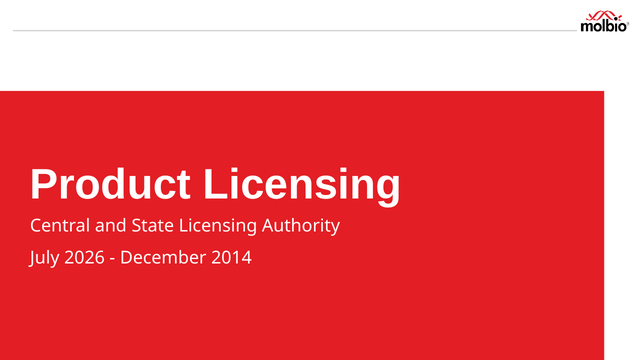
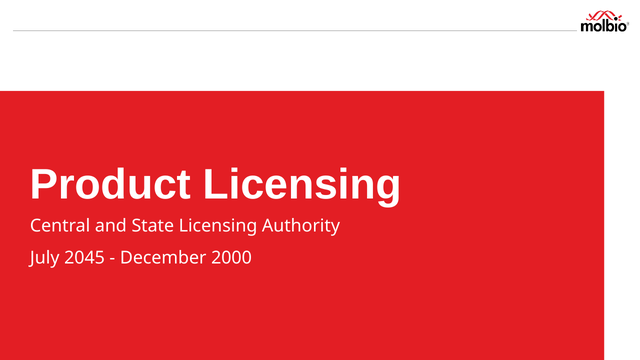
2026: 2026 -> 2045 (85, 258)
2014: 2014 -> 2000 (231, 258)
